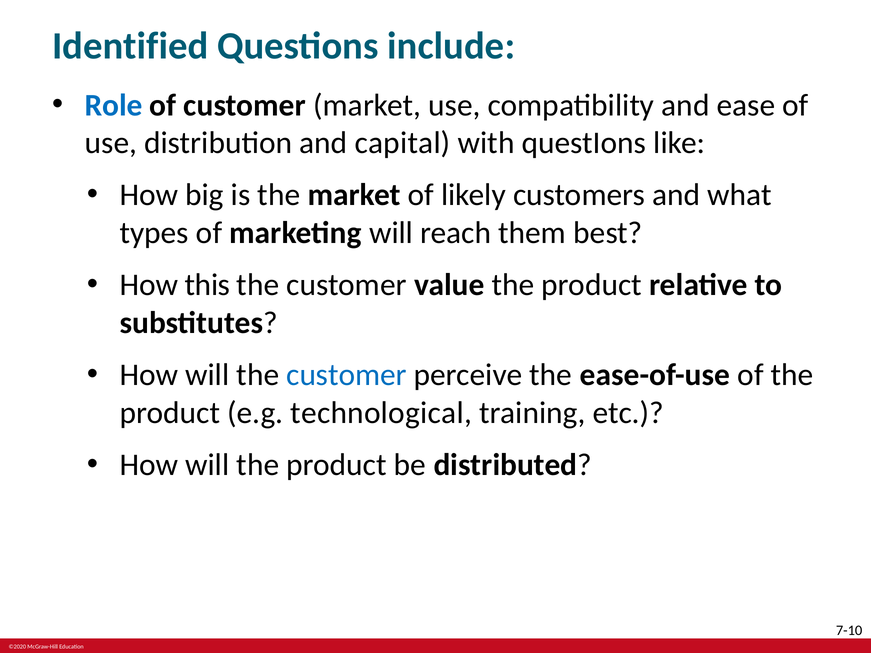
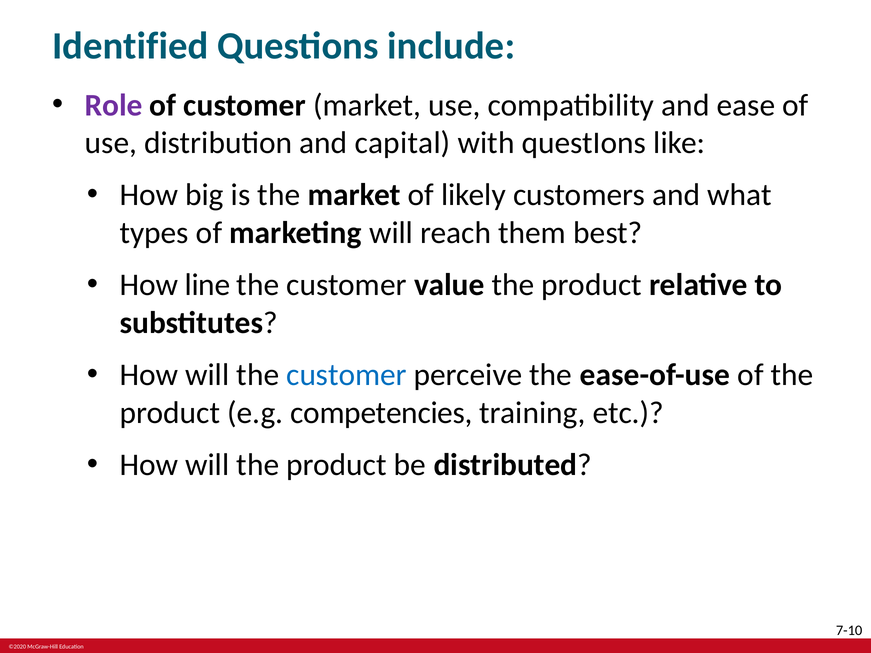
Role colour: blue -> purple (114, 105)
this: this -> line (207, 285)
technological: technological -> competencies (381, 413)
